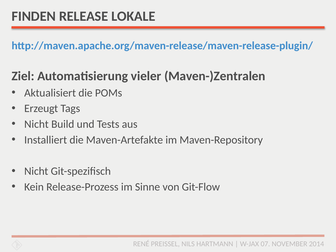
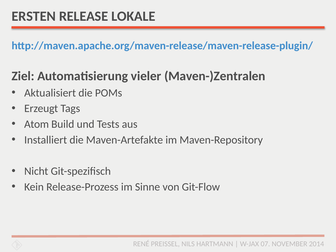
FINDEN: FINDEN -> ERSTEN (34, 16)
Nicht: Nicht -> Atom (37, 124)
